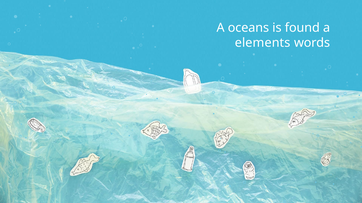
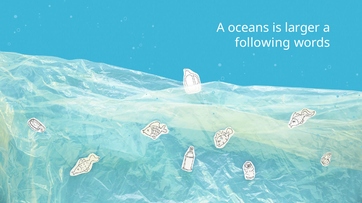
found: found -> larger (302, 28)
elements: elements -> following (263, 43)
